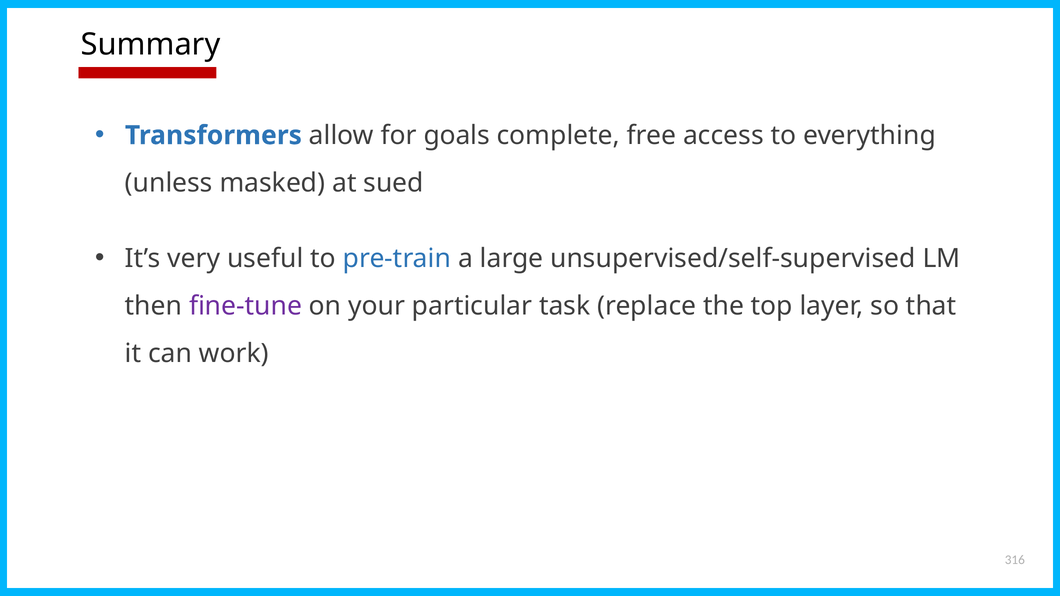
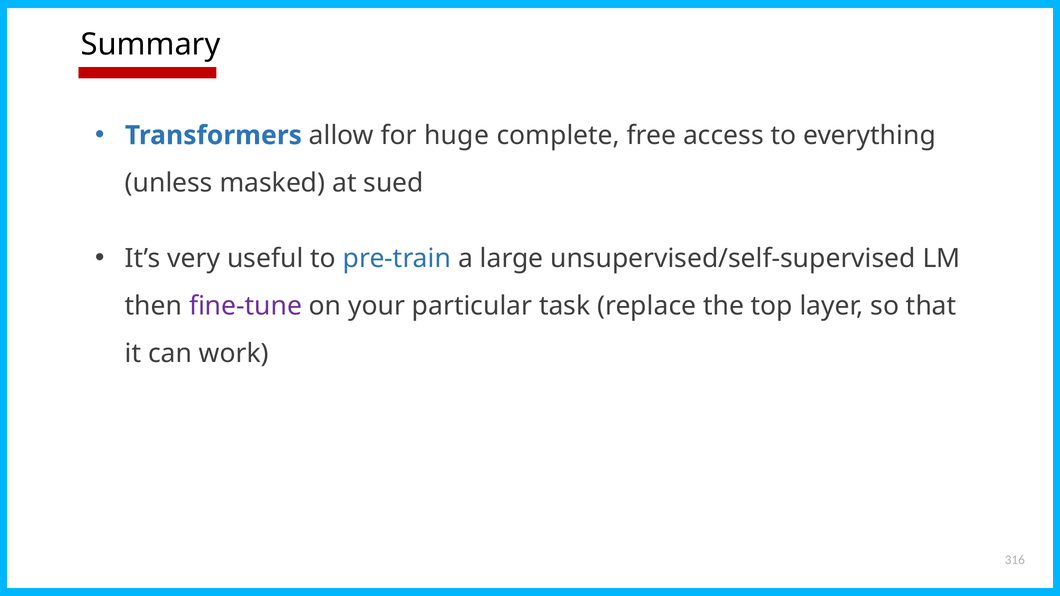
goals: goals -> huge (457, 135)
